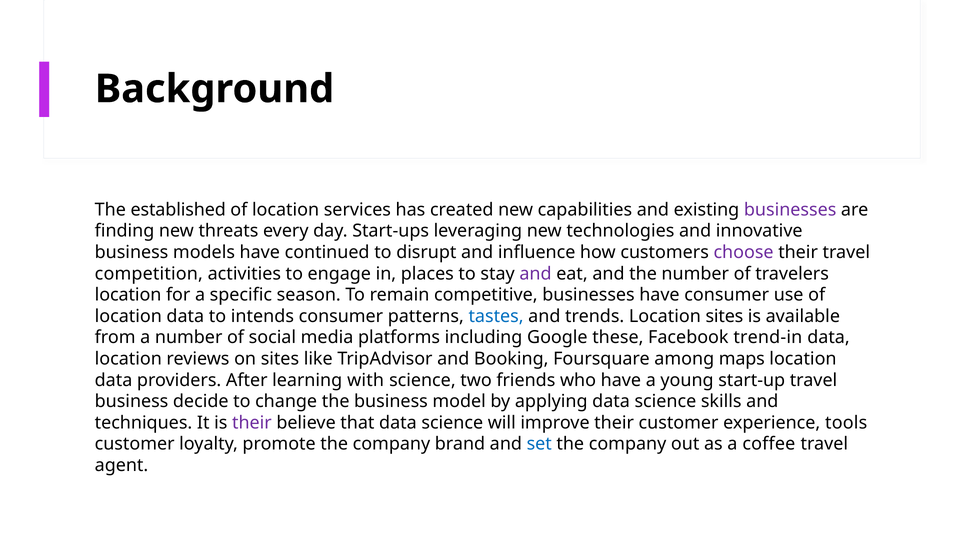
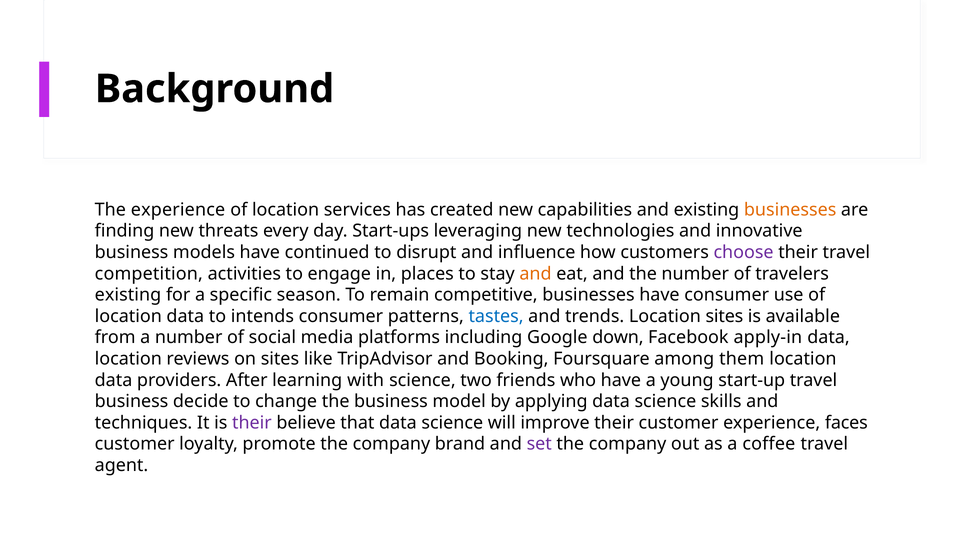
The established: established -> experience (178, 210)
businesses colour: purple -> orange (790, 210)
and colour: purple -> orange (536, 274)
location: location -> existing (128, 295)
these: these -> down (618, 338)
trend-in: trend-in -> apply-in (768, 338)
maps: maps -> them (742, 359)
tools: tools -> faces (846, 423)
set colour: blue -> purple (539, 444)
